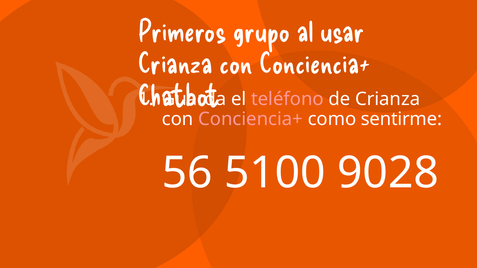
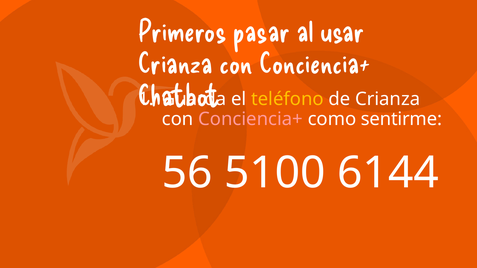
grupo: grupo -> pasar (262, 32)
teléfono colour: pink -> yellow (287, 99)
9028: 9028 -> 6144 (388, 173)
